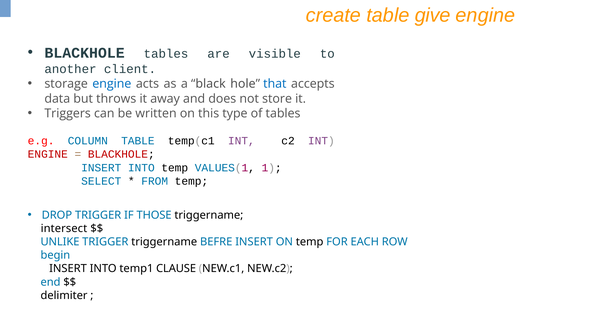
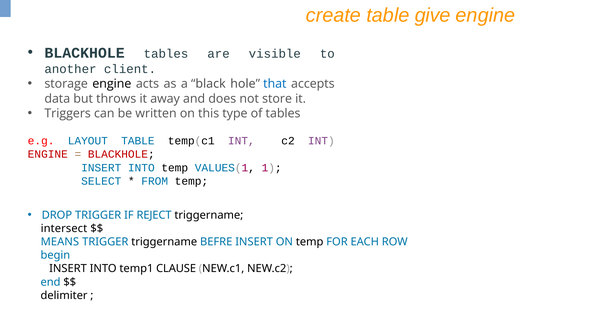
engine colour: blue -> black (112, 84)
COLUMN: COLUMN -> LAYOUT (88, 141)
THOSE: THOSE -> REJECT (154, 215)
UNLIKE: UNLIKE -> MEANS (60, 242)
